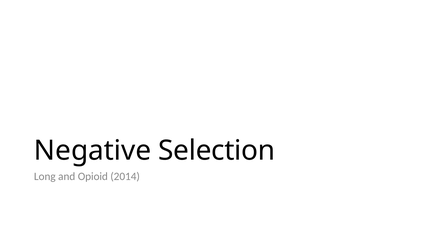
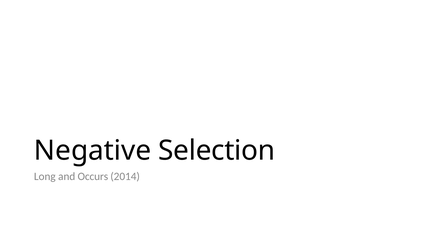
Opioid: Opioid -> Occurs (93, 176)
